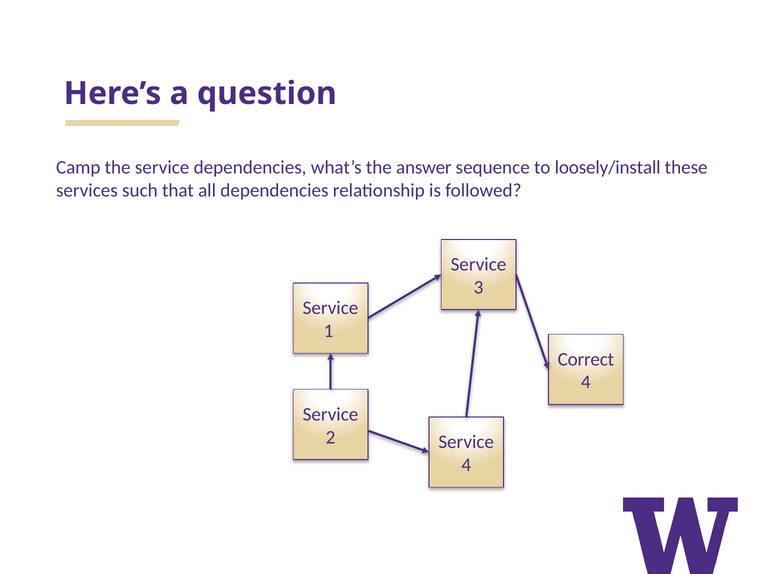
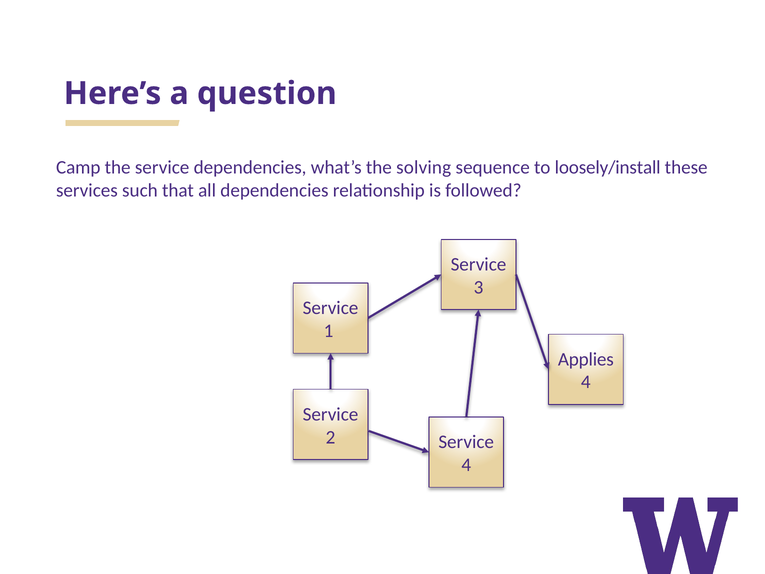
answer: answer -> solving (424, 167)
Correct: Correct -> Applies (586, 359)
